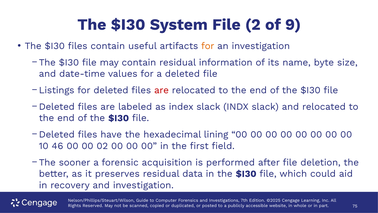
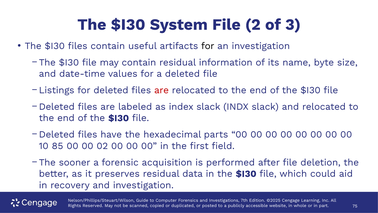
9: 9 -> 3 (293, 25)
for colour: orange -> black (208, 46)
lining: lining -> parts (216, 134)
46: 46 -> 85 (57, 146)
